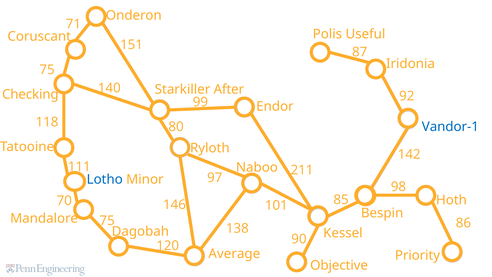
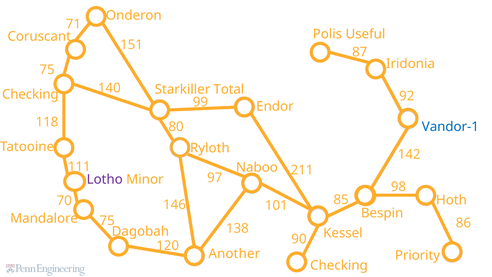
After: After -> Total (229, 89)
Lotho colour: blue -> purple (105, 179)
Average: Average -> Another (234, 254)
Objective: Objective -> Checking (339, 265)
